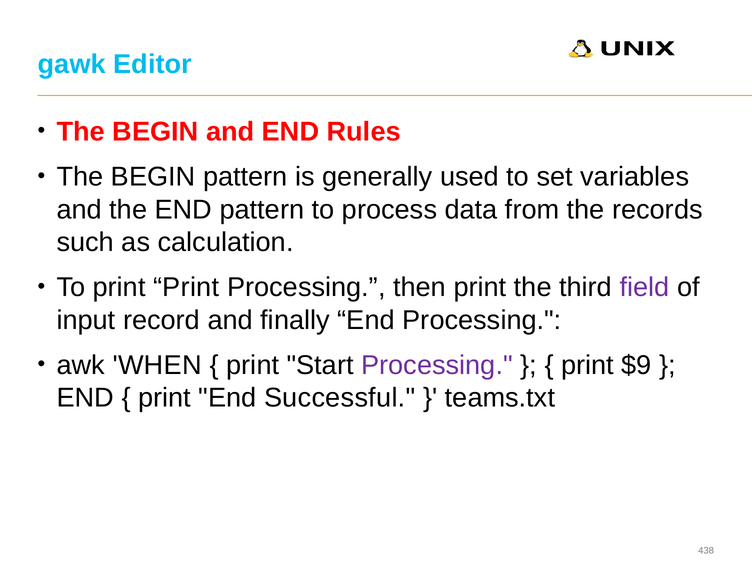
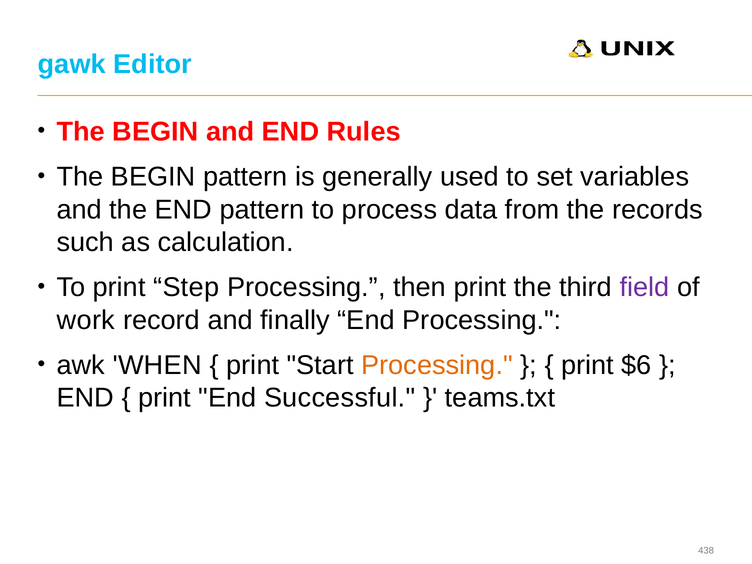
print Print: Print -> Step (186, 287)
input: input -> work (86, 320)
Processing colour: purple -> orange (437, 365)
$9: $9 -> $6 (637, 365)
